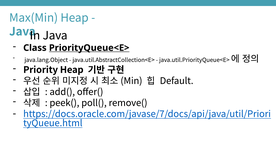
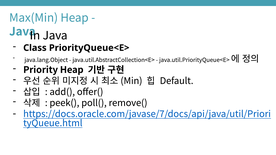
PriorityQueue<E> underline: present -> none (89, 48)
